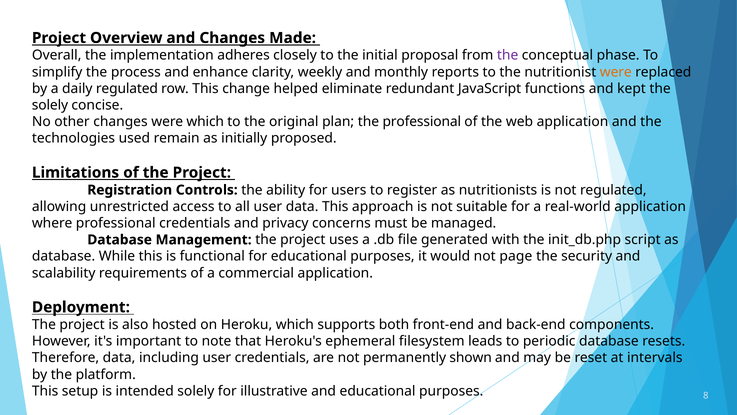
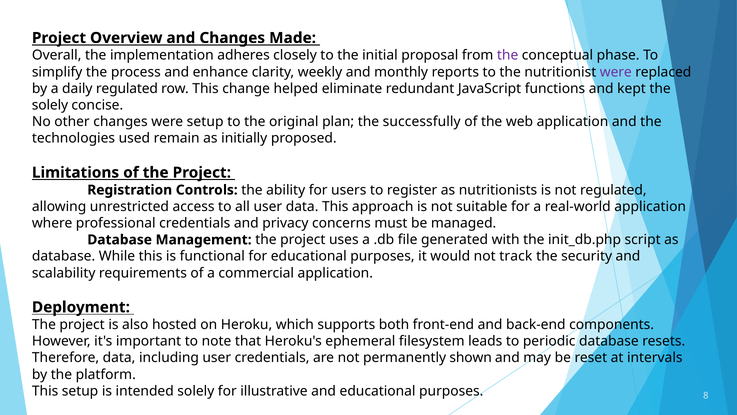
were colour: orange -> purple (616, 72)
were which: which -> setup (205, 122)
the professional: professional -> successfully (422, 122)
page: page -> track (516, 256)
